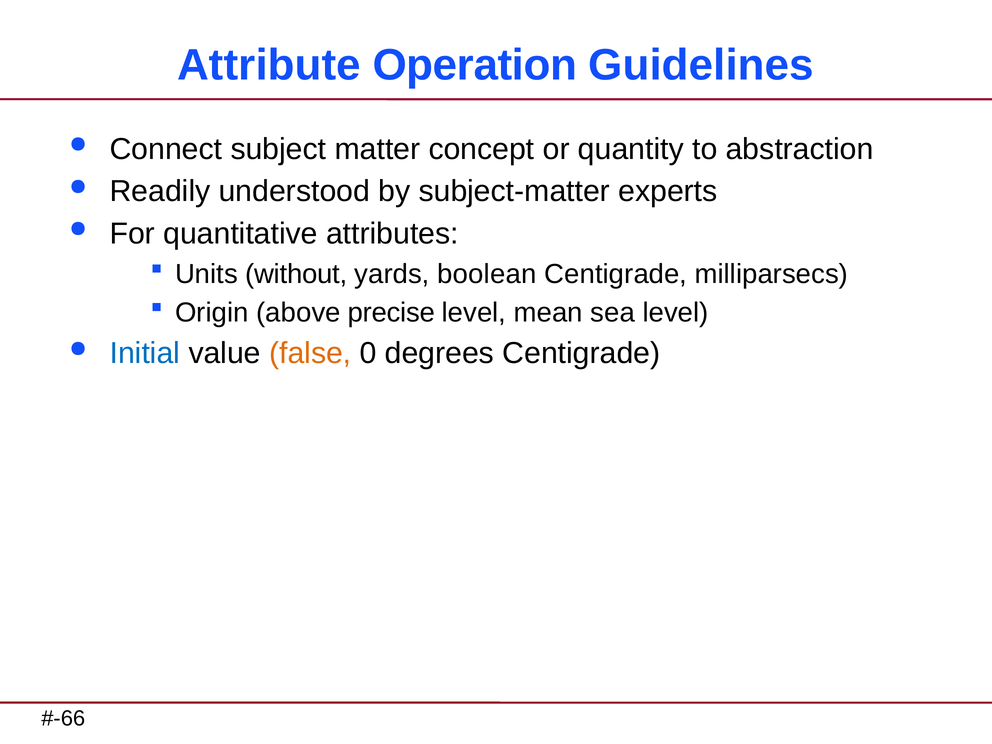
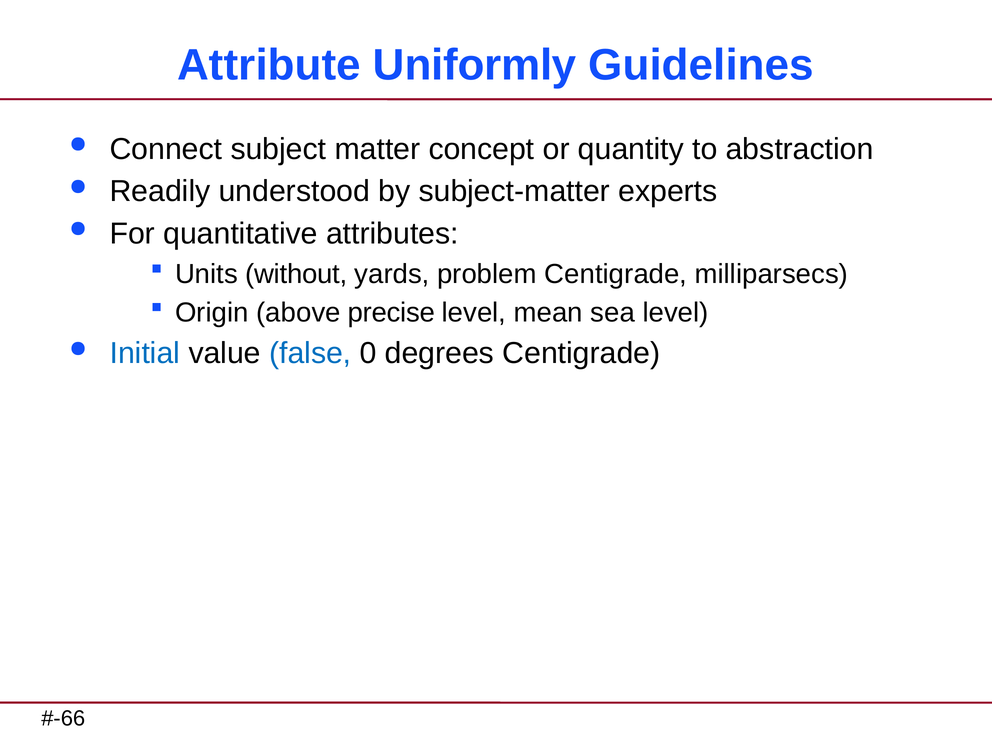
Operation: Operation -> Uniformly (475, 65)
boolean: boolean -> problem (487, 274)
false colour: orange -> blue (310, 353)
